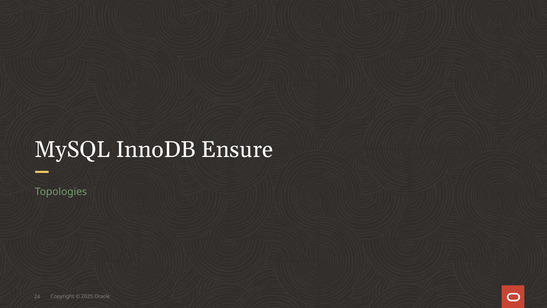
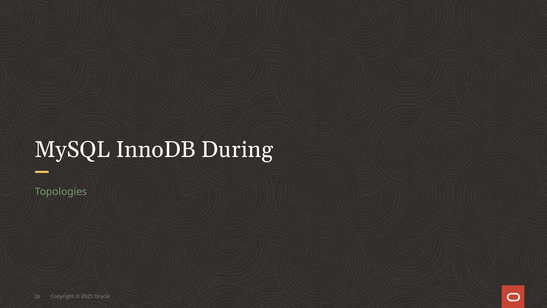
Ensure: Ensure -> During (237, 150)
